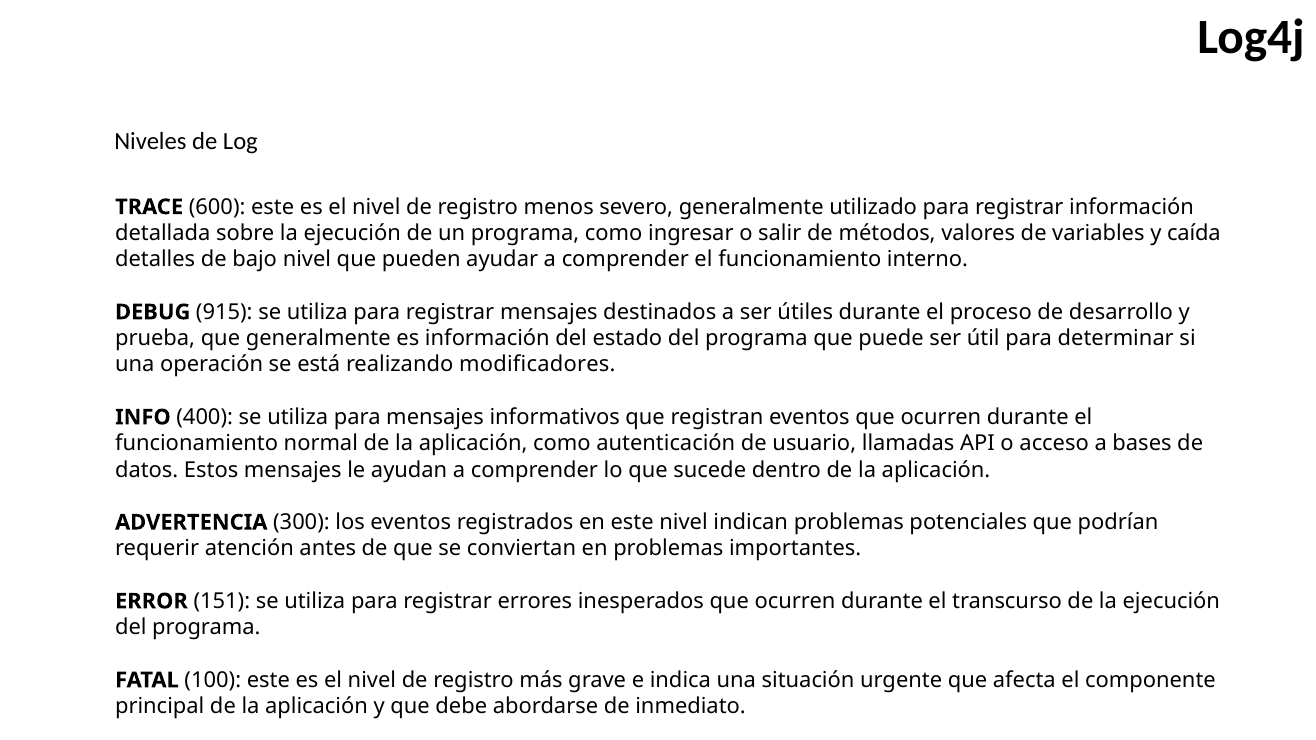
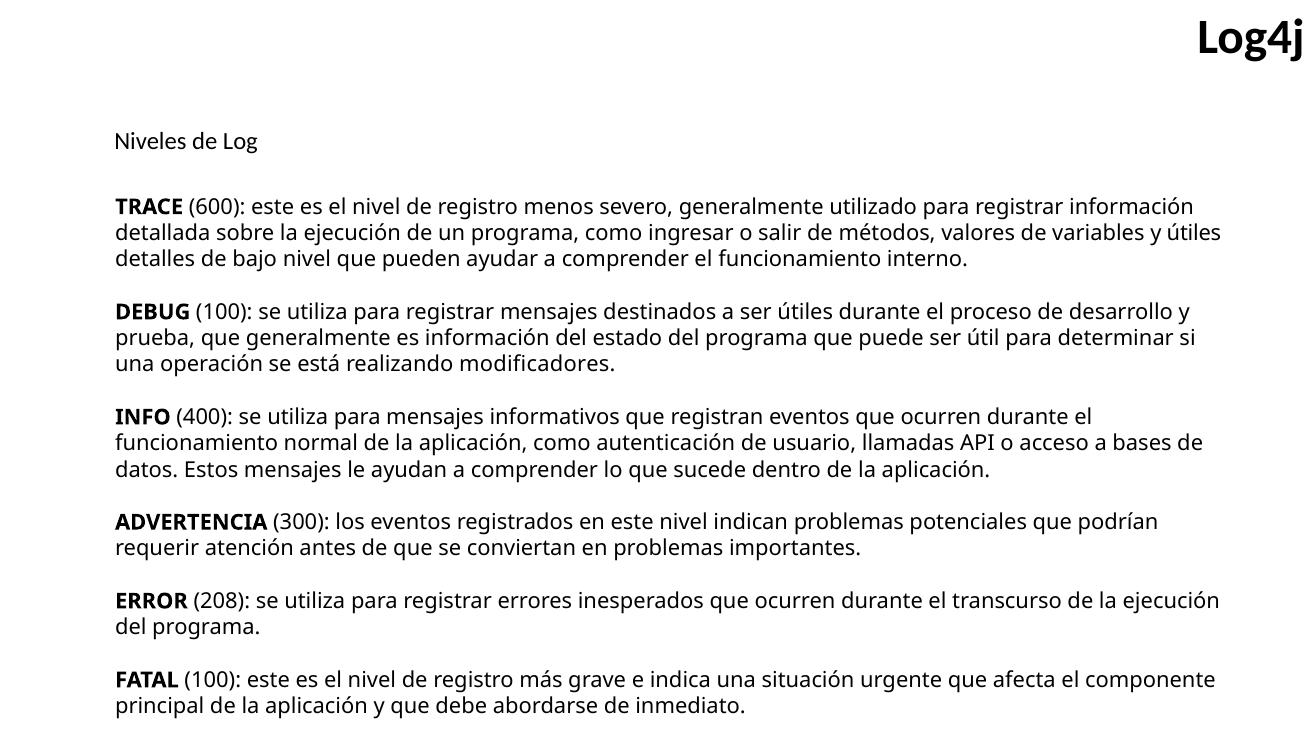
y caída: caída -> útiles (1194, 233)
DEBUG 915: 915 -> 100 (224, 312)
151: 151 -> 208 (222, 601)
